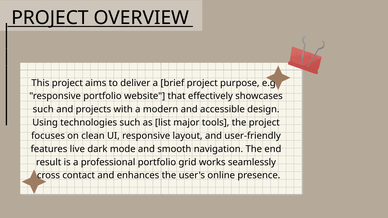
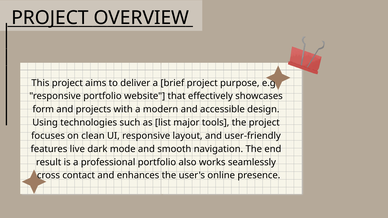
such: such -> form (43, 109)
grid: grid -> also (188, 162)
